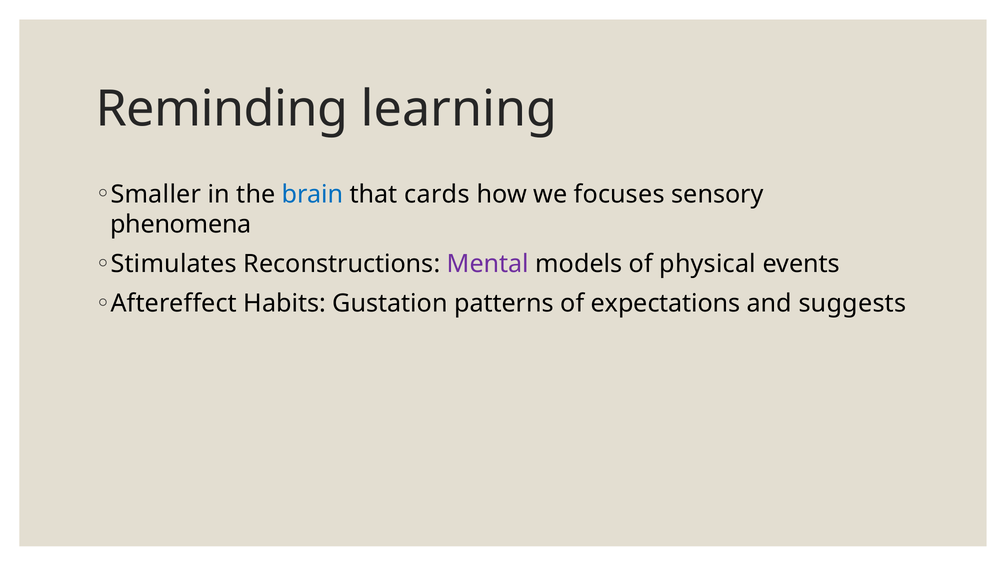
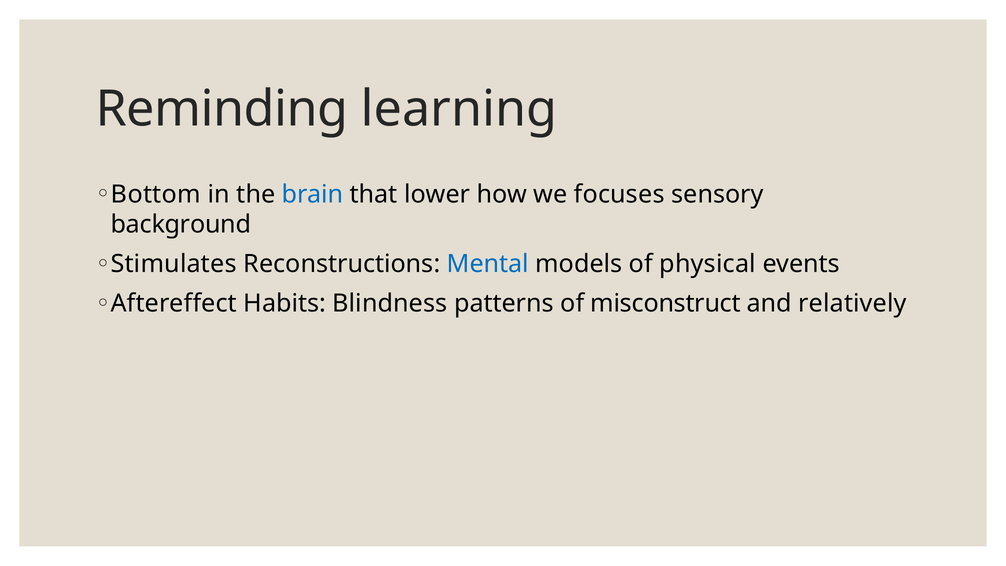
Smaller: Smaller -> Bottom (156, 194)
cards: cards -> lower (437, 194)
phenomena: phenomena -> background (181, 224)
Mental colour: purple -> blue (488, 264)
Gustation: Gustation -> Blindness (390, 304)
expectations: expectations -> misconstruct (666, 304)
suggests: suggests -> relatively (852, 304)
